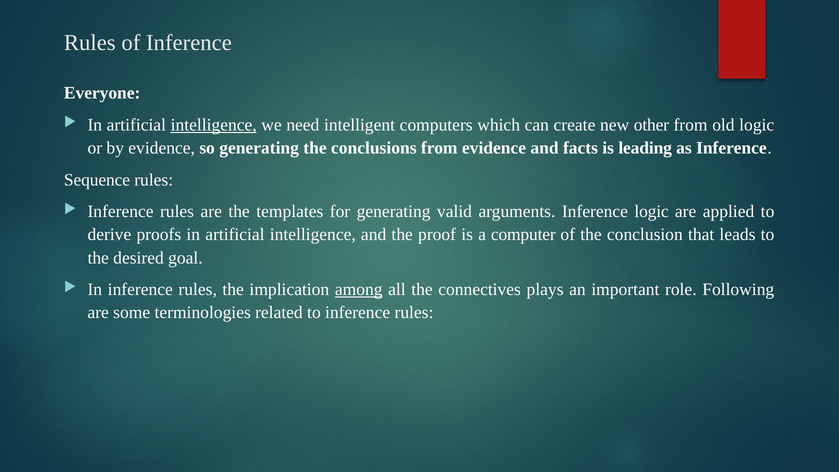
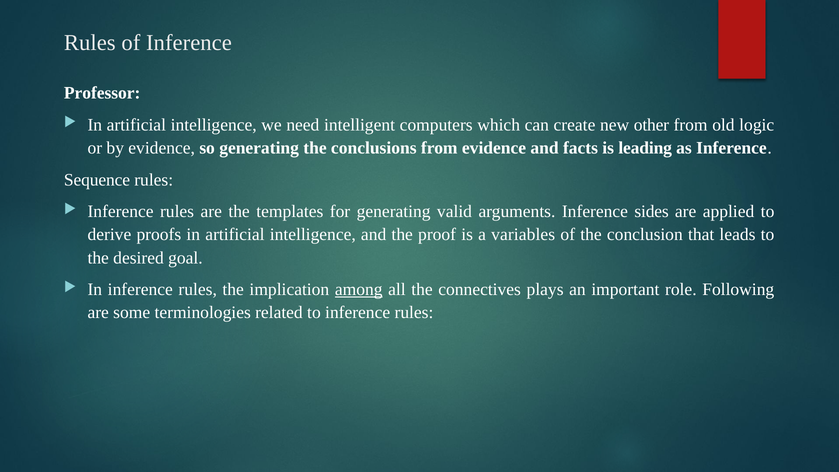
Everyone: Everyone -> Professor (102, 93)
intelligence underline: present -> none (214, 125)
Inference logic: logic -> sides (652, 212)
computer: computer -> variables (523, 235)
